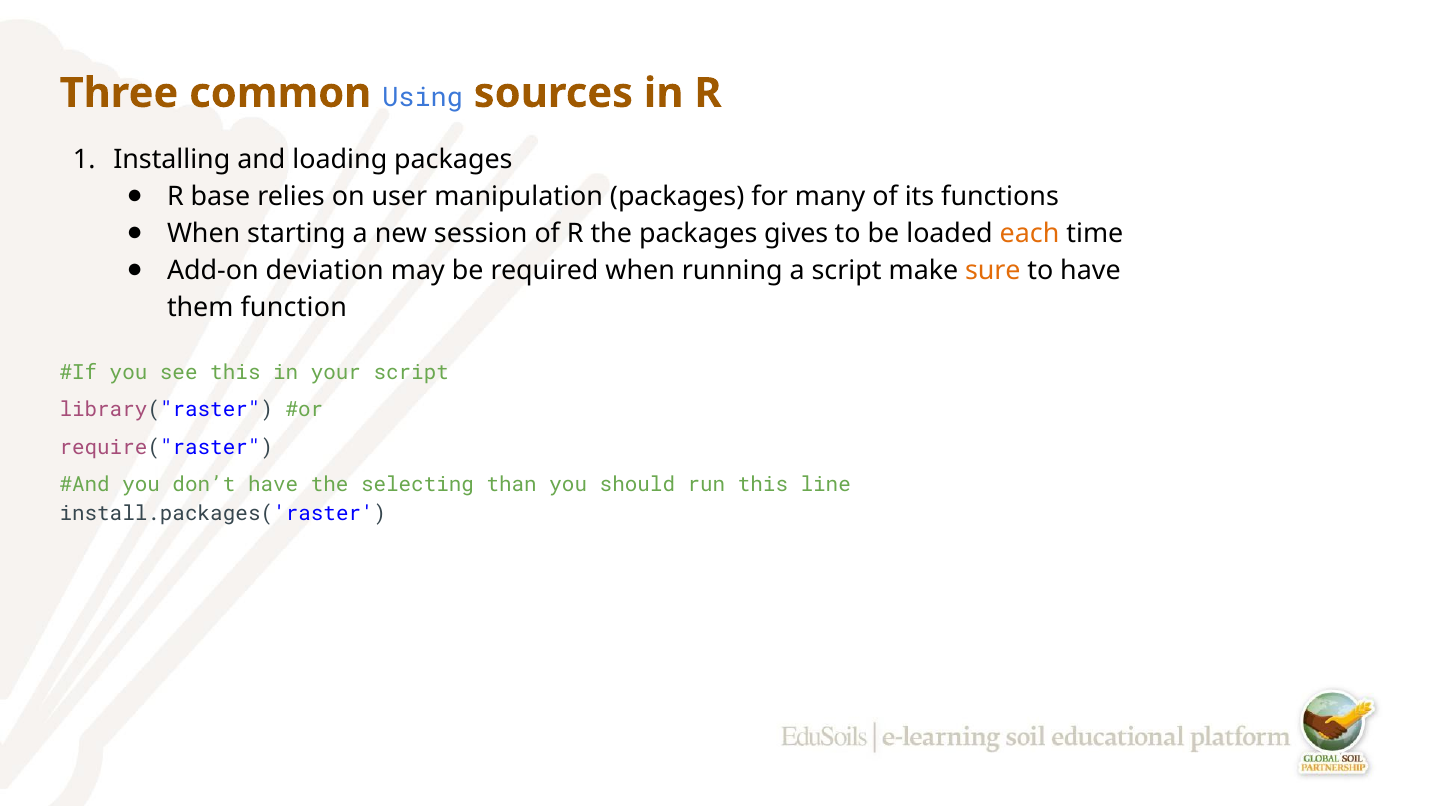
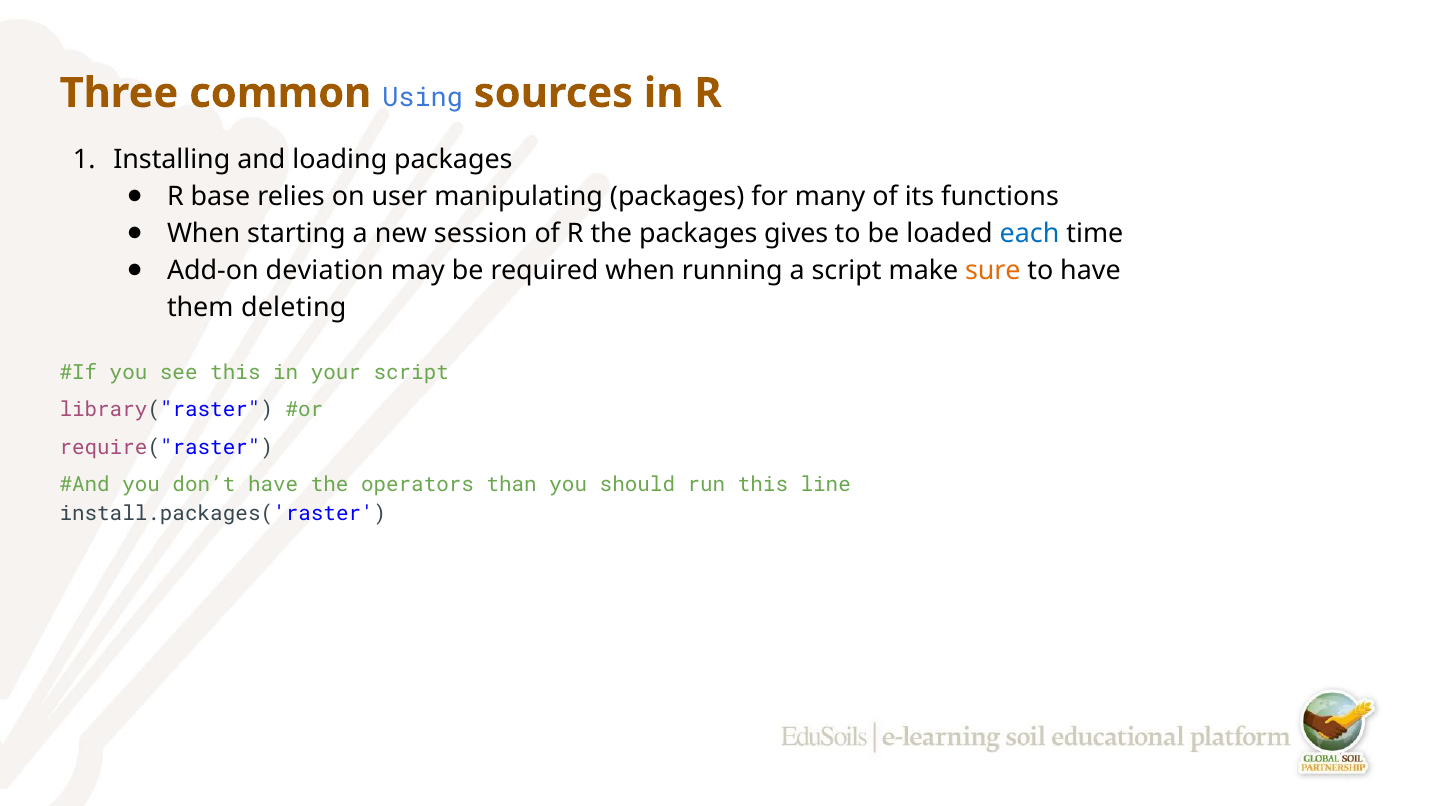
manipulation: manipulation -> manipulating (519, 196)
each colour: orange -> blue (1030, 233)
function: function -> deleting (294, 308)
selecting: selecting -> operators (418, 485)
